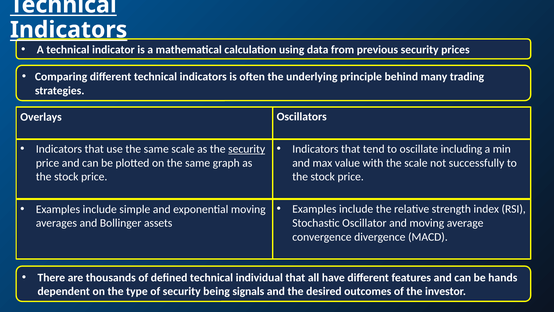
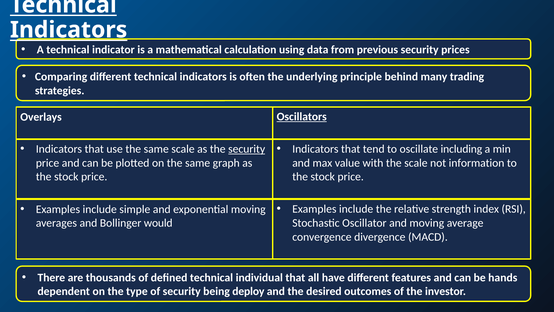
Oscillators underline: none -> present (302, 117)
successfully: successfully -> information (477, 163)
assets: assets -> would (158, 223)
signals: signals -> deploy (248, 291)
